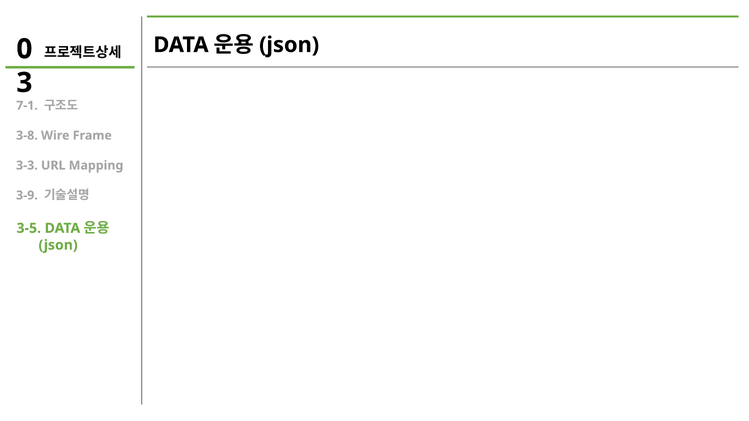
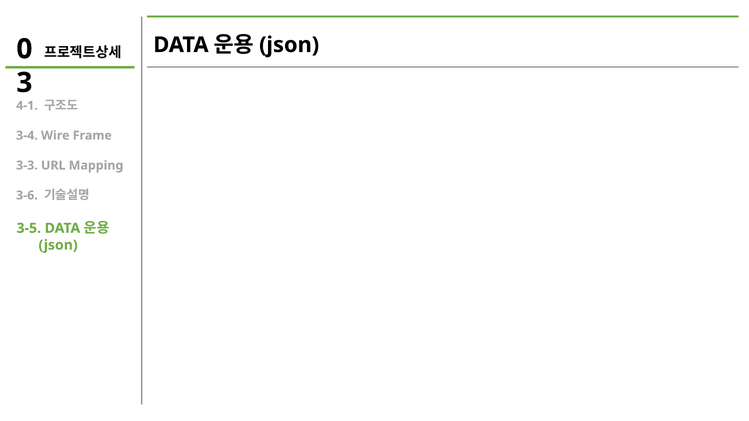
7-1: 7-1 -> 4-1 (27, 106)
3-8: 3-8 -> 3-4 (27, 136)
3-9: 3-9 -> 3-6 (27, 195)
